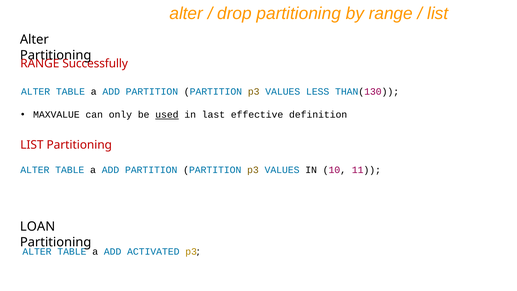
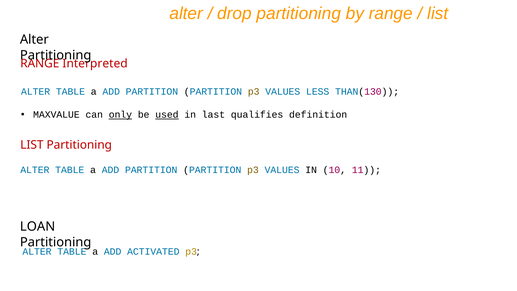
Successfully: Successfully -> Interpreted (95, 64)
only underline: none -> present (120, 115)
effective: effective -> qualifies (257, 115)
